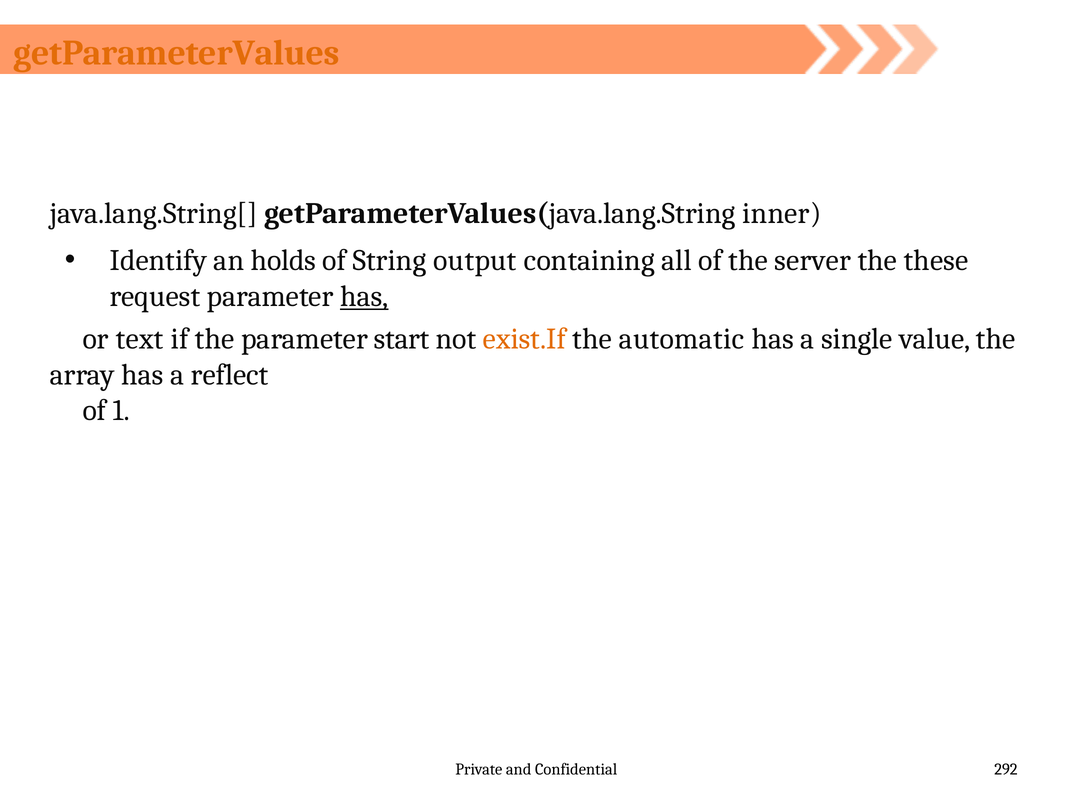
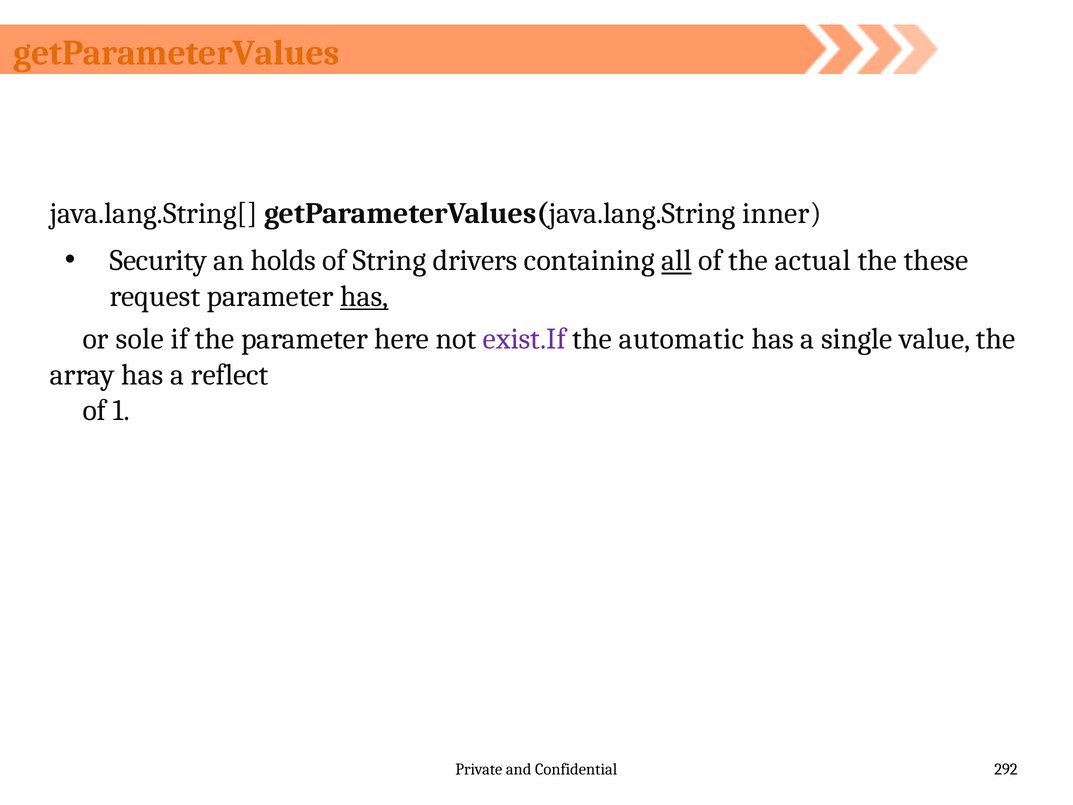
Identify: Identify -> Security (159, 261)
output: output -> drivers (475, 261)
all underline: none -> present (677, 261)
server: server -> actual (813, 261)
text: text -> sole (140, 339)
start: start -> here (402, 339)
exist.If colour: orange -> purple (524, 339)
